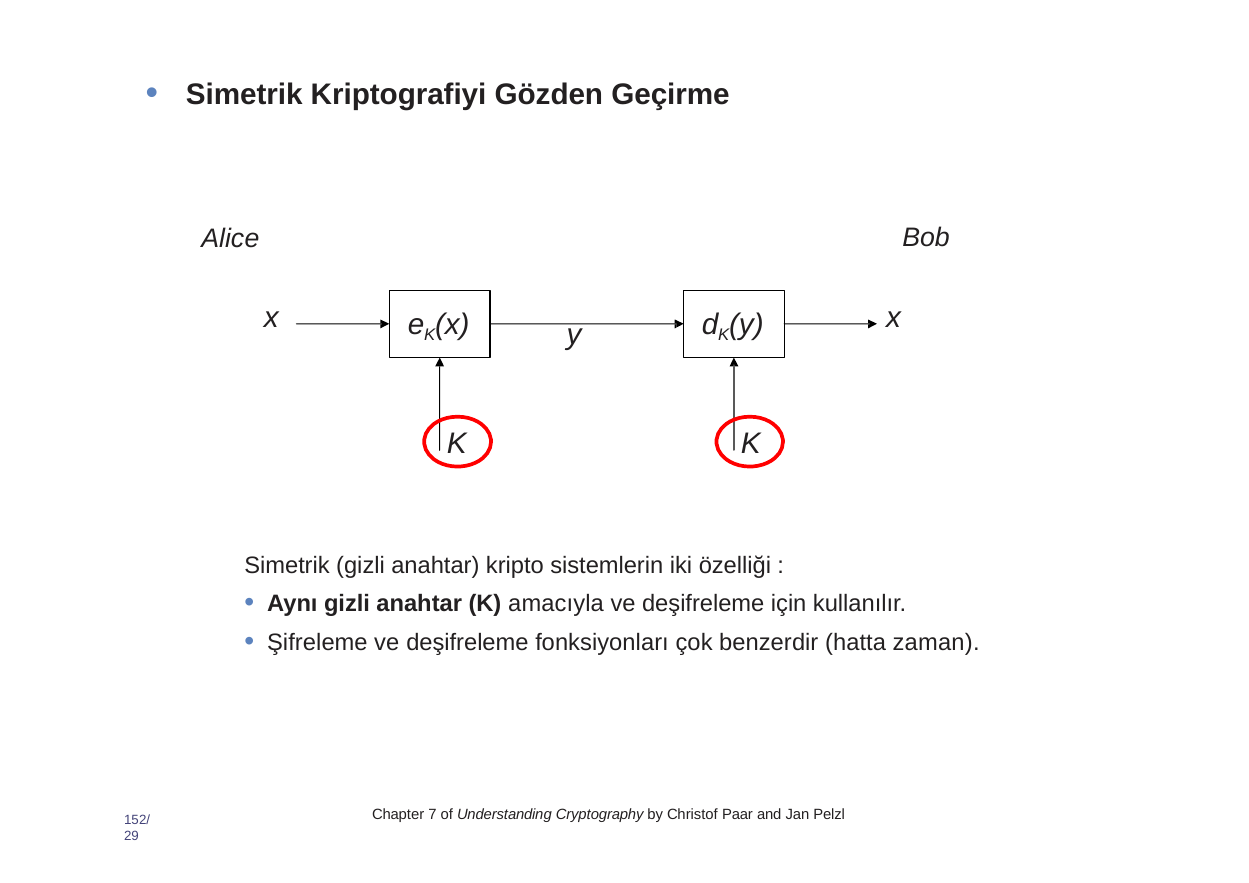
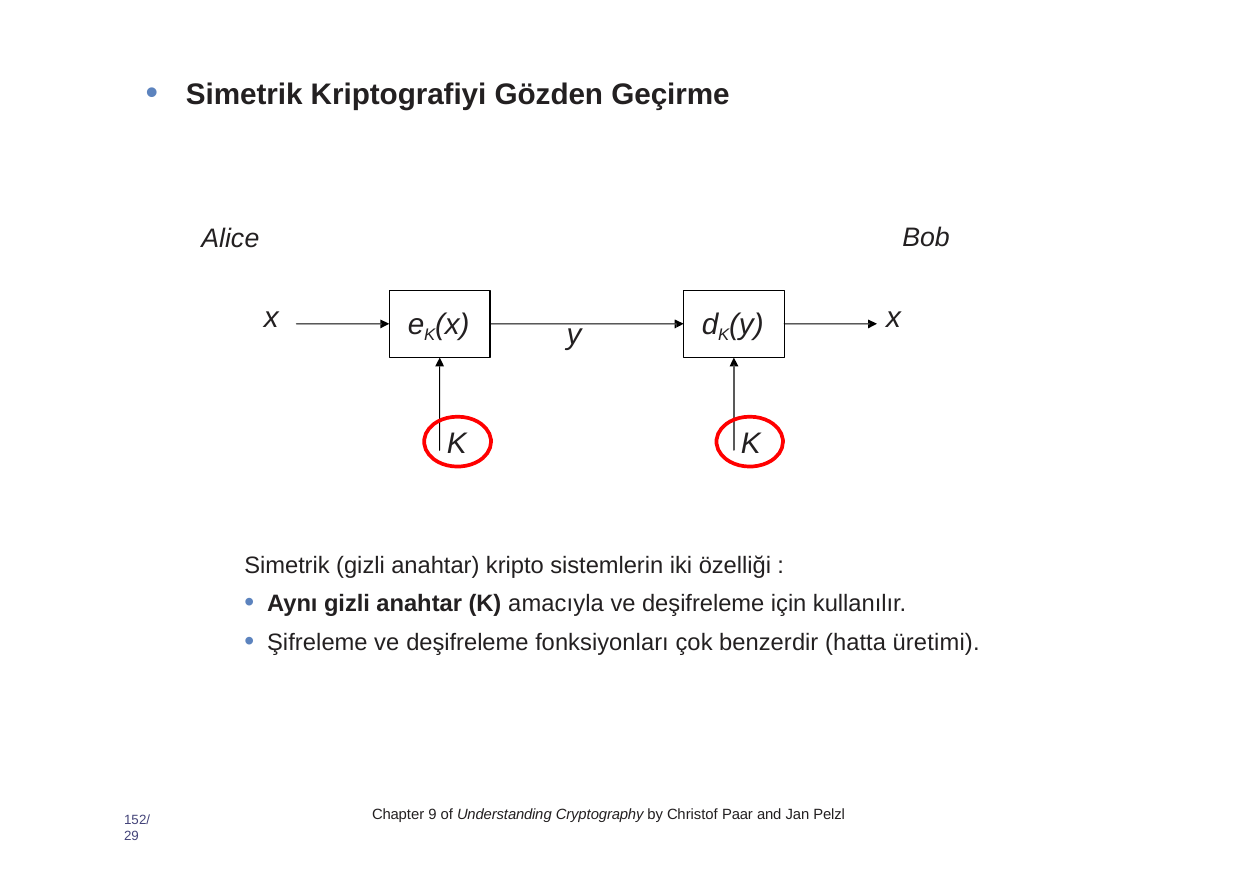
zaman: zaman -> üretimi (936, 642)
7: 7 -> 9 (432, 814)
